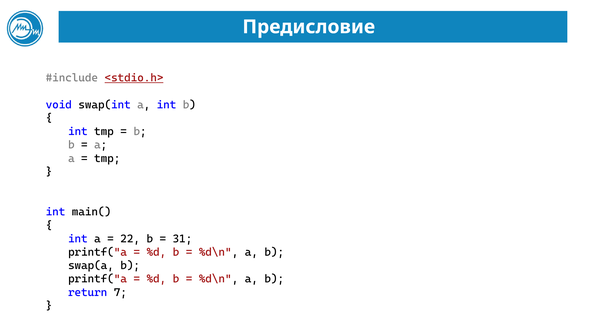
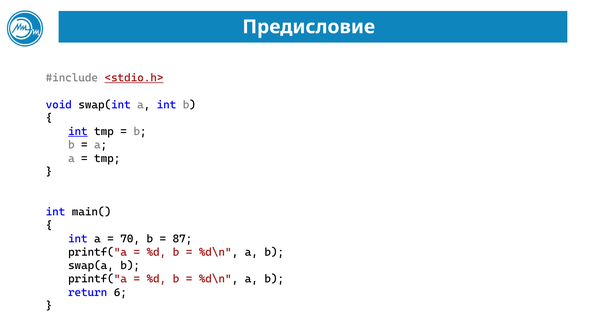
int underline: none -> present (78, 132)
22: 22 -> 70 (130, 239)
31: 31 -> 87 (182, 239)
7: 7 -> 6 (120, 293)
